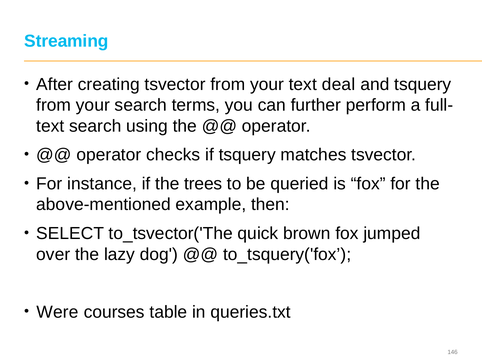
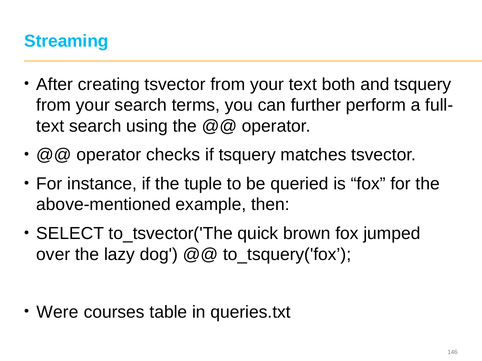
deal: deal -> both (339, 84)
trees: trees -> tuple (203, 184)
